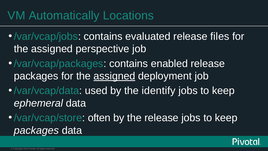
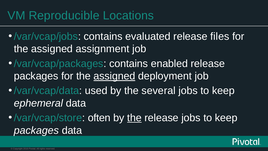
Automatically: Automatically -> Reproducible (64, 16)
perspective: perspective -> assignment (103, 49)
identify: identify -> several (159, 91)
the underline: none -> present (134, 118)
